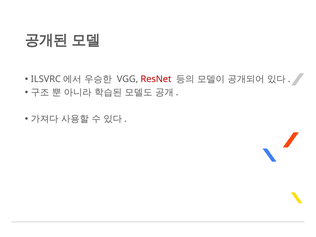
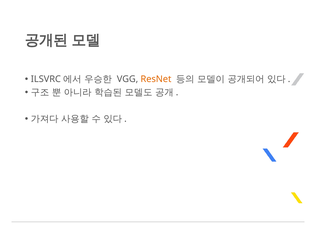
ResNet colour: red -> orange (156, 79)
